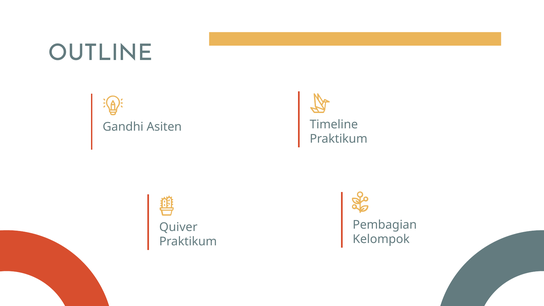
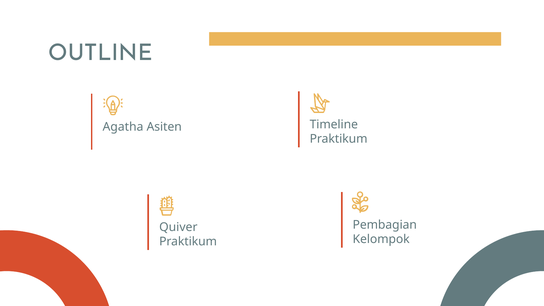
Gandhi: Gandhi -> Agatha (123, 127)
